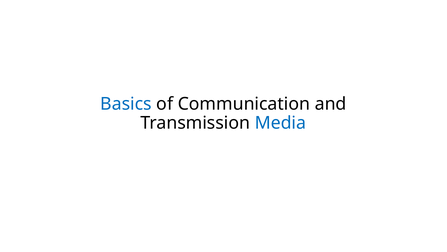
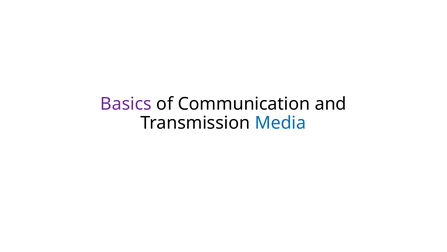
Basics colour: blue -> purple (126, 104)
